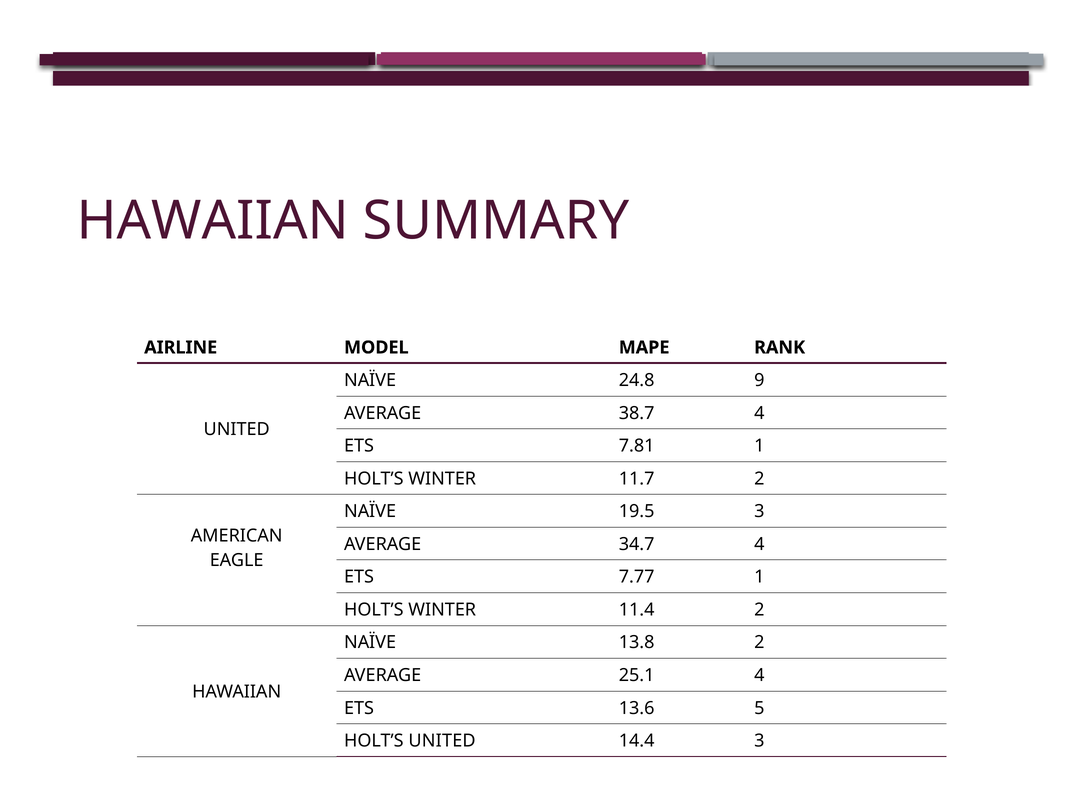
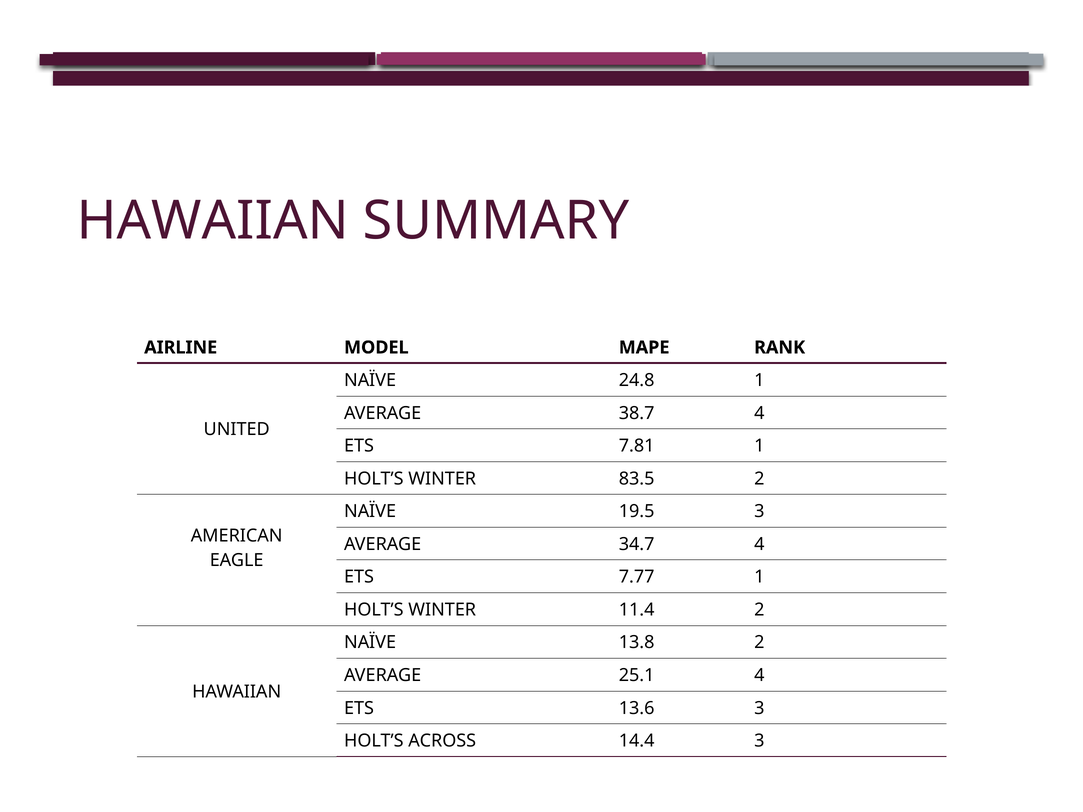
24.8 9: 9 -> 1 (759, 380)
11.7: 11.7 -> 83.5 (637, 479)
13.6 5: 5 -> 3 (759, 708)
HOLT’S UNITED: UNITED -> ACROSS (442, 741)
